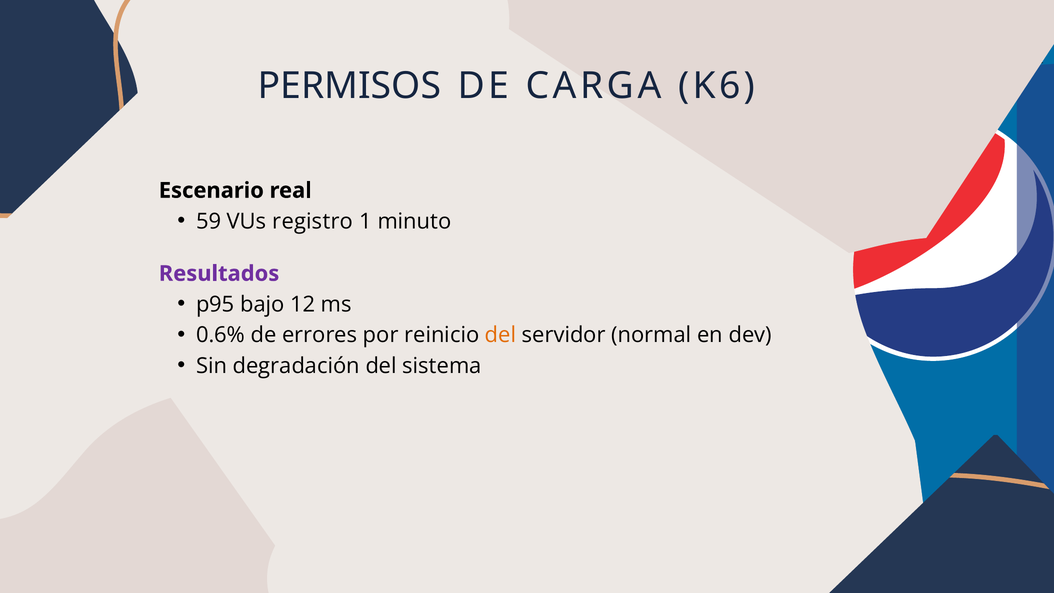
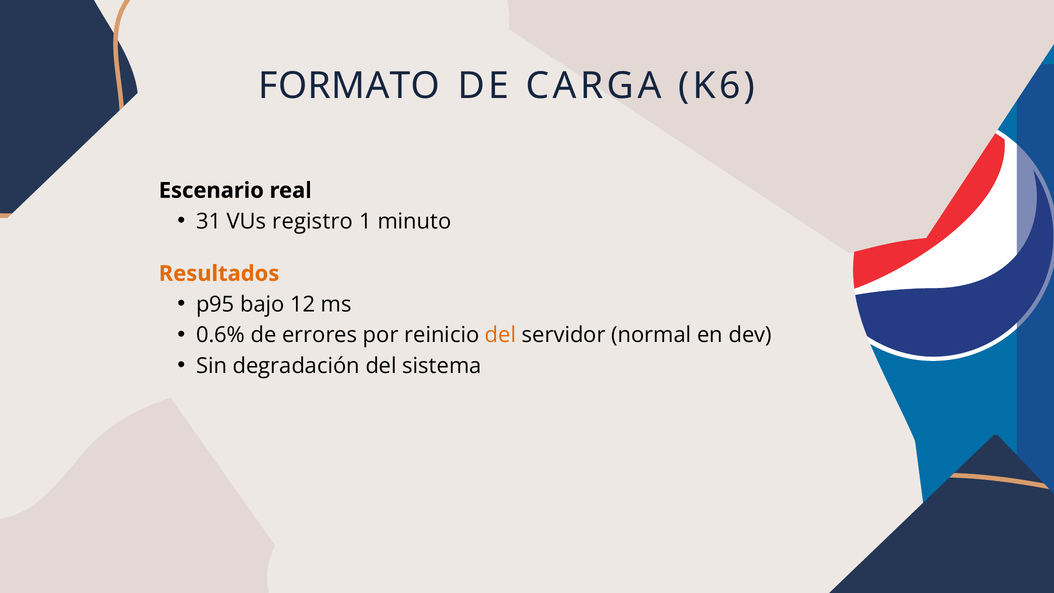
PERMISOS: PERMISOS -> FORMATO (349, 86)
59: 59 -> 31 (209, 221)
Resultados colour: purple -> orange (219, 274)
